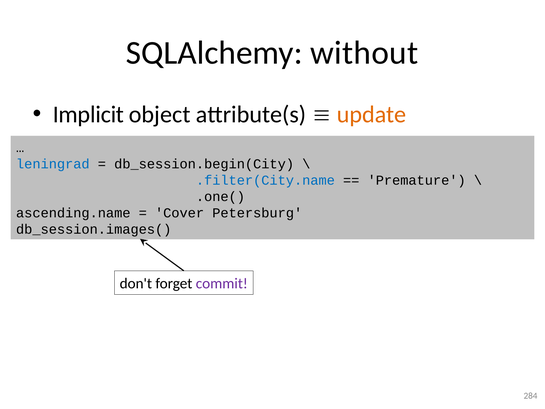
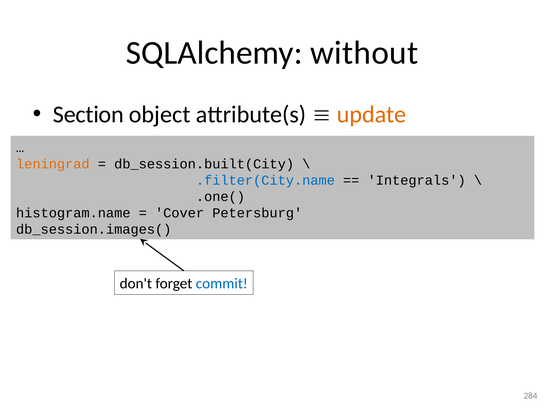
Implicit: Implicit -> Section (88, 114)
leningrad colour: blue -> orange (53, 164)
db_session.begin(City: db_session.begin(City -> db_session.built(City (204, 164)
Premature: Premature -> Integrals (417, 180)
ascending.name: ascending.name -> histogram.name (73, 213)
commit colour: purple -> blue (222, 283)
